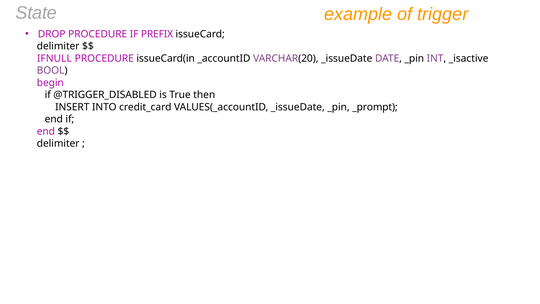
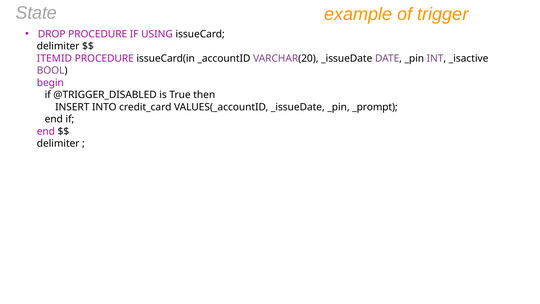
PREFIX: PREFIX -> USING (157, 34)
IFNULL: IFNULL -> ITEMID (54, 58)
